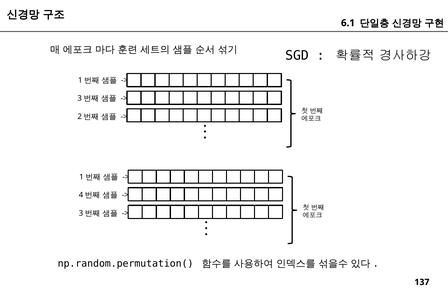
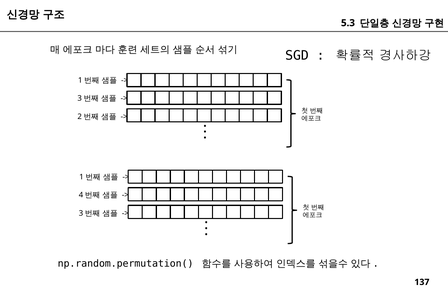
6.1: 6.1 -> 5.3 (348, 23)
